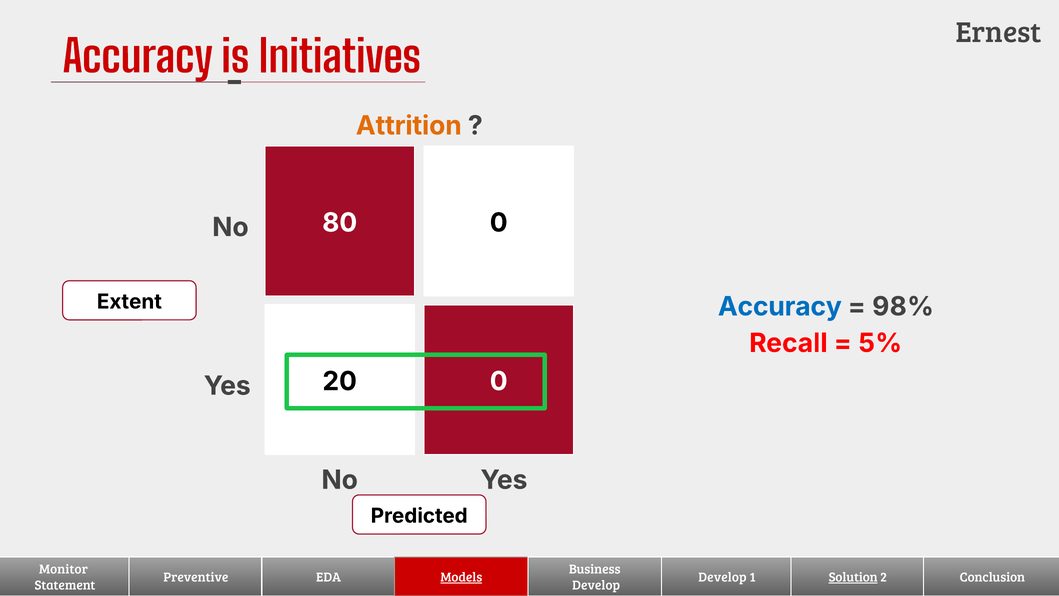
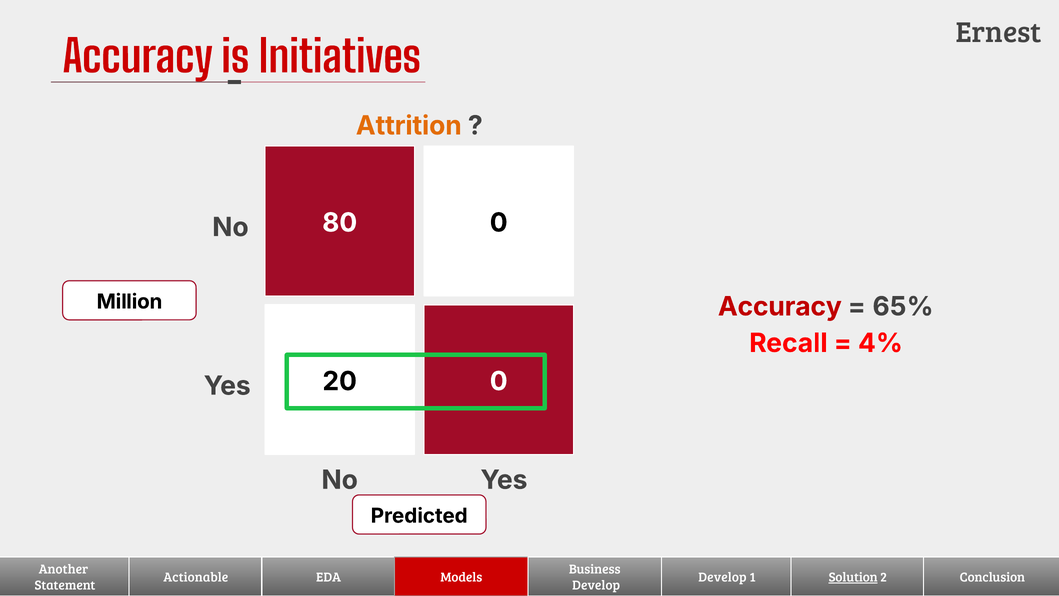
Extent: Extent -> Million (129, 302)
Accuracy colour: blue -> red (780, 307)
98%: 98% -> 65% (903, 307)
5%: 5% -> 4% (880, 343)
Monitor: Monitor -> Another (63, 569)
Preventive: Preventive -> Actionable (196, 577)
Models underline: present -> none (461, 577)
